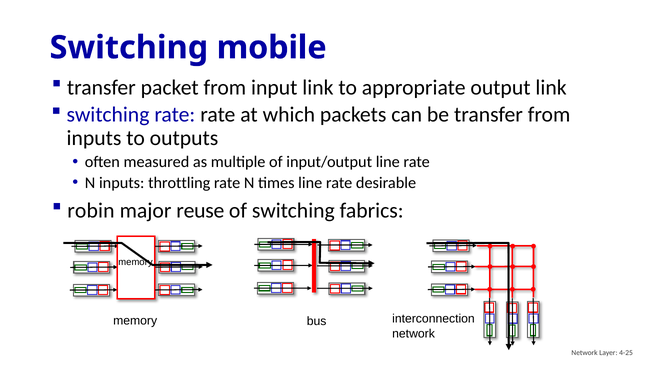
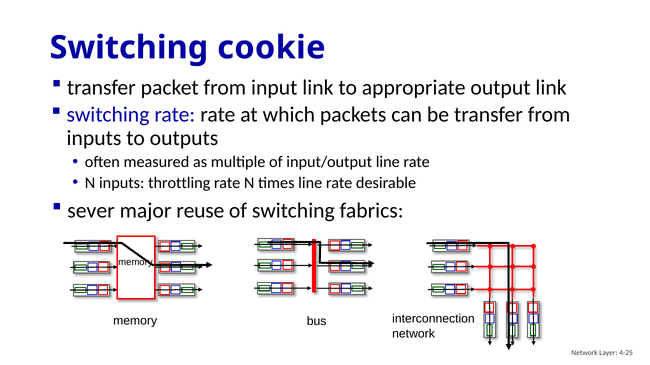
mobile: mobile -> cookie (271, 48)
robin: robin -> sever (91, 211)
